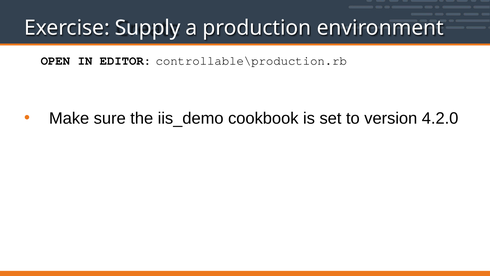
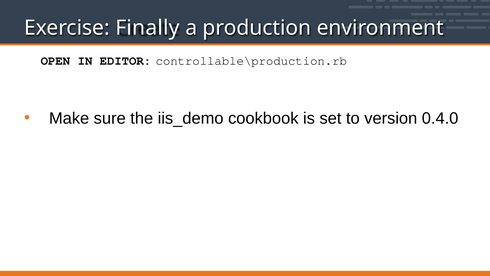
Supply: Supply -> Finally (147, 28)
4.2.0: 4.2.0 -> 0.4.0 (440, 118)
